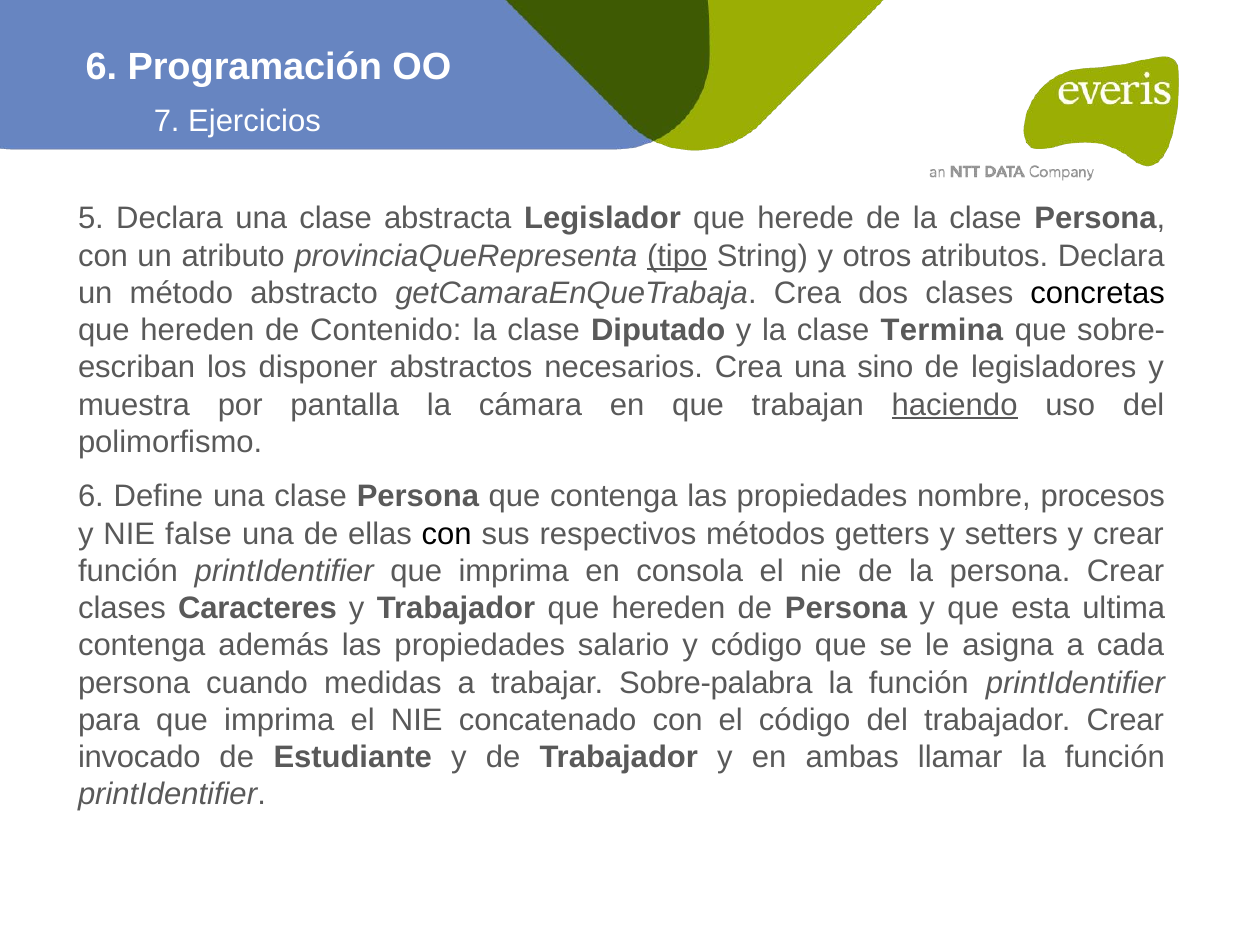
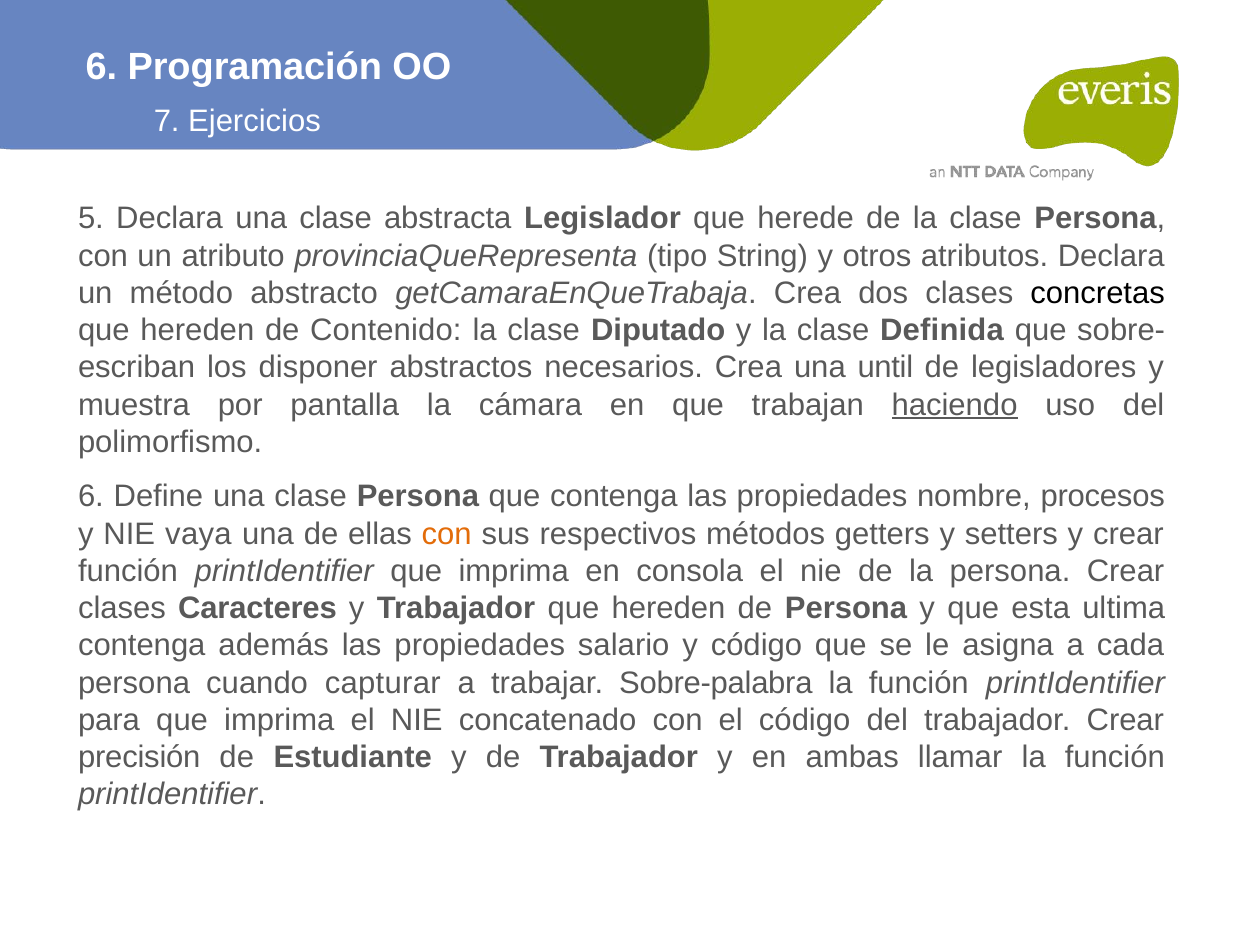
tipo underline: present -> none (677, 256)
Termina: Termina -> Definida (942, 330)
sino: sino -> until (885, 368)
false: false -> vaya (198, 534)
con colour: black -> orange (447, 534)
medidas: medidas -> capturar (383, 683)
invocado: invocado -> precisión (139, 757)
